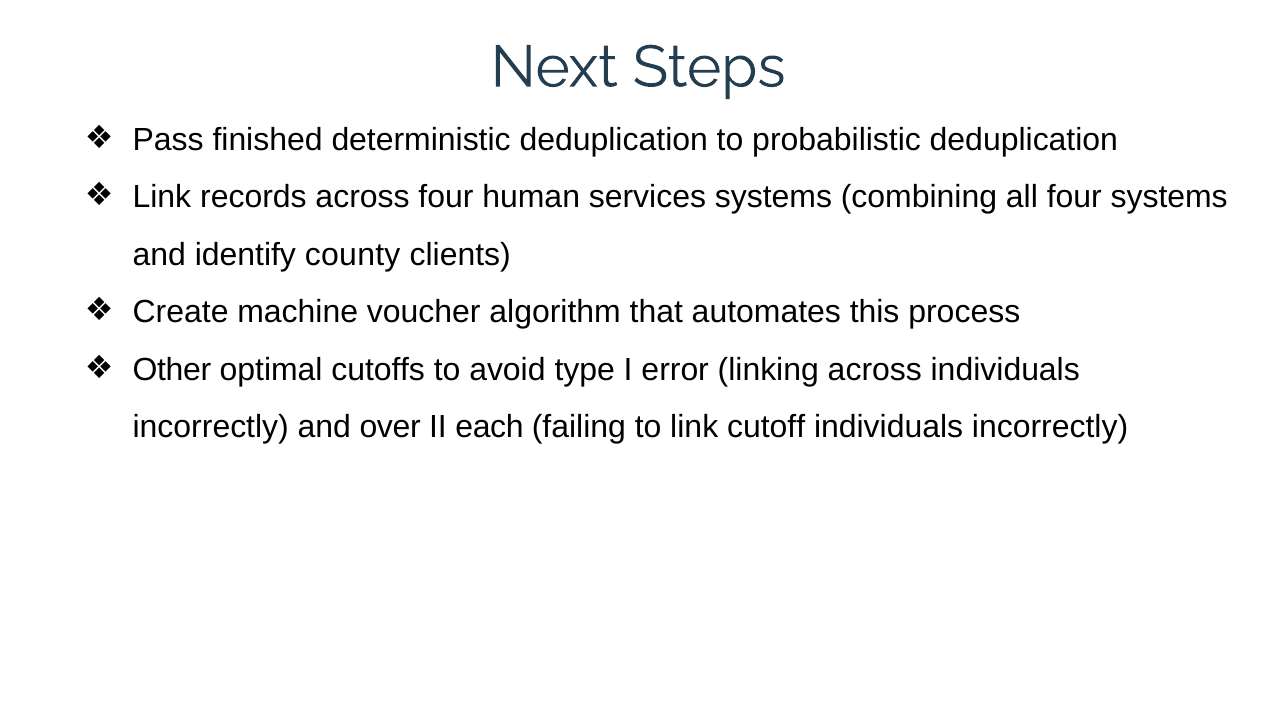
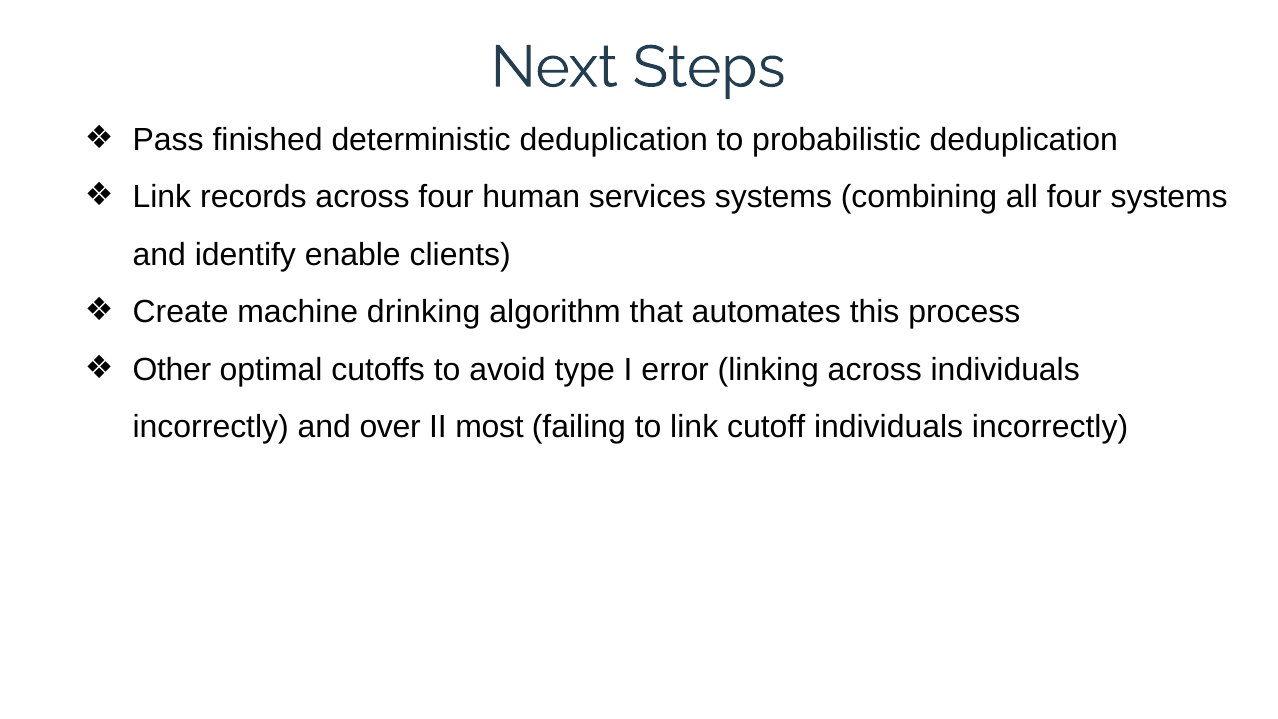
county: county -> enable (353, 255)
voucher: voucher -> drinking (424, 312)
each: each -> most (489, 427)
